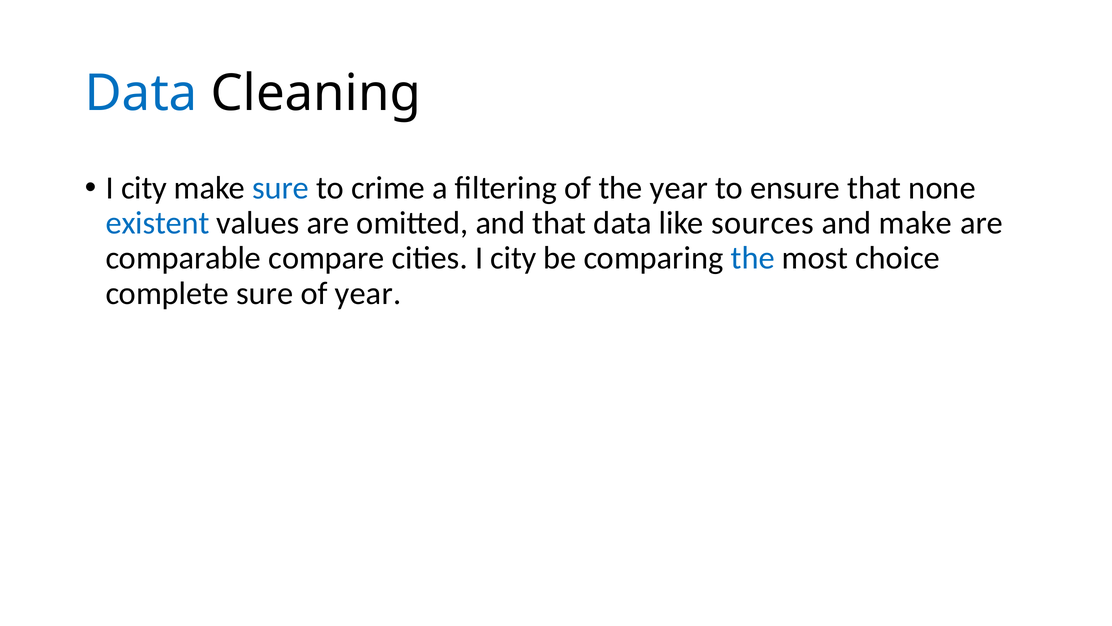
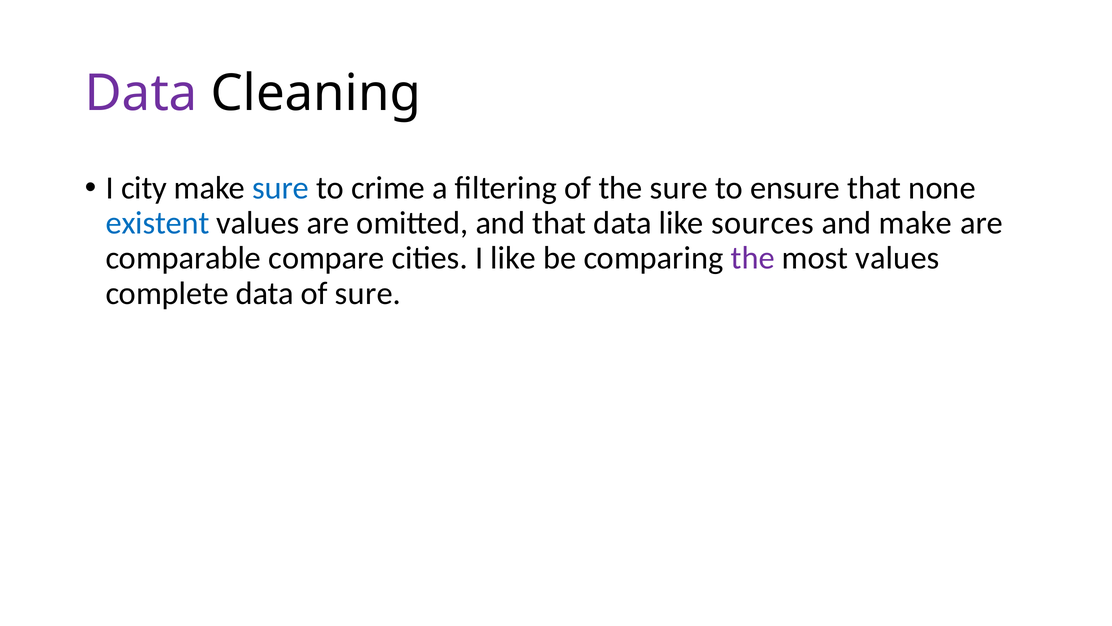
Data colour: blue -> purple (141, 93)
the year: year -> sure (679, 188)
cities I city: city -> like (513, 258)
the colour: blue -> purple (753, 258)
most choice: choice -> values (897, 258)
complete sure: sure -> data (265, 293)
of year: year -> sure (368, 293)
